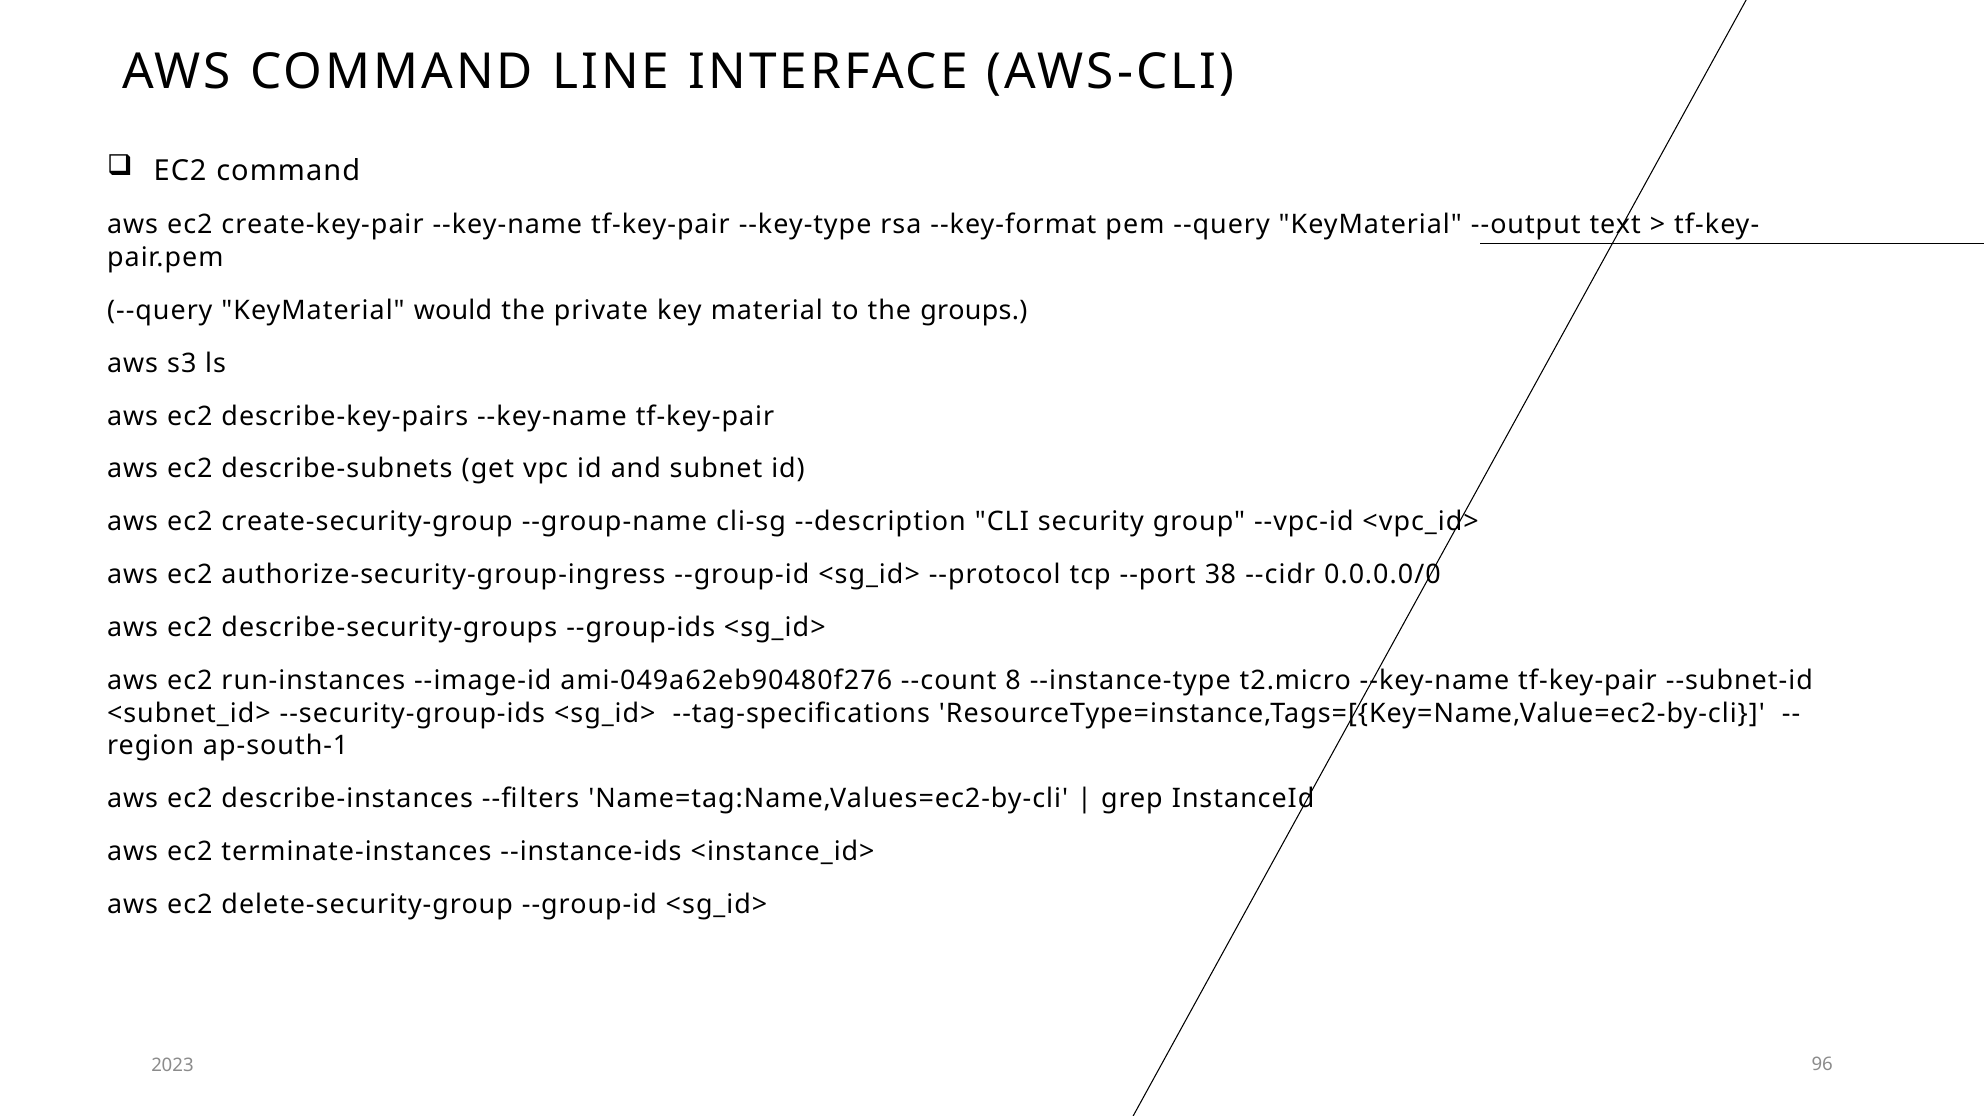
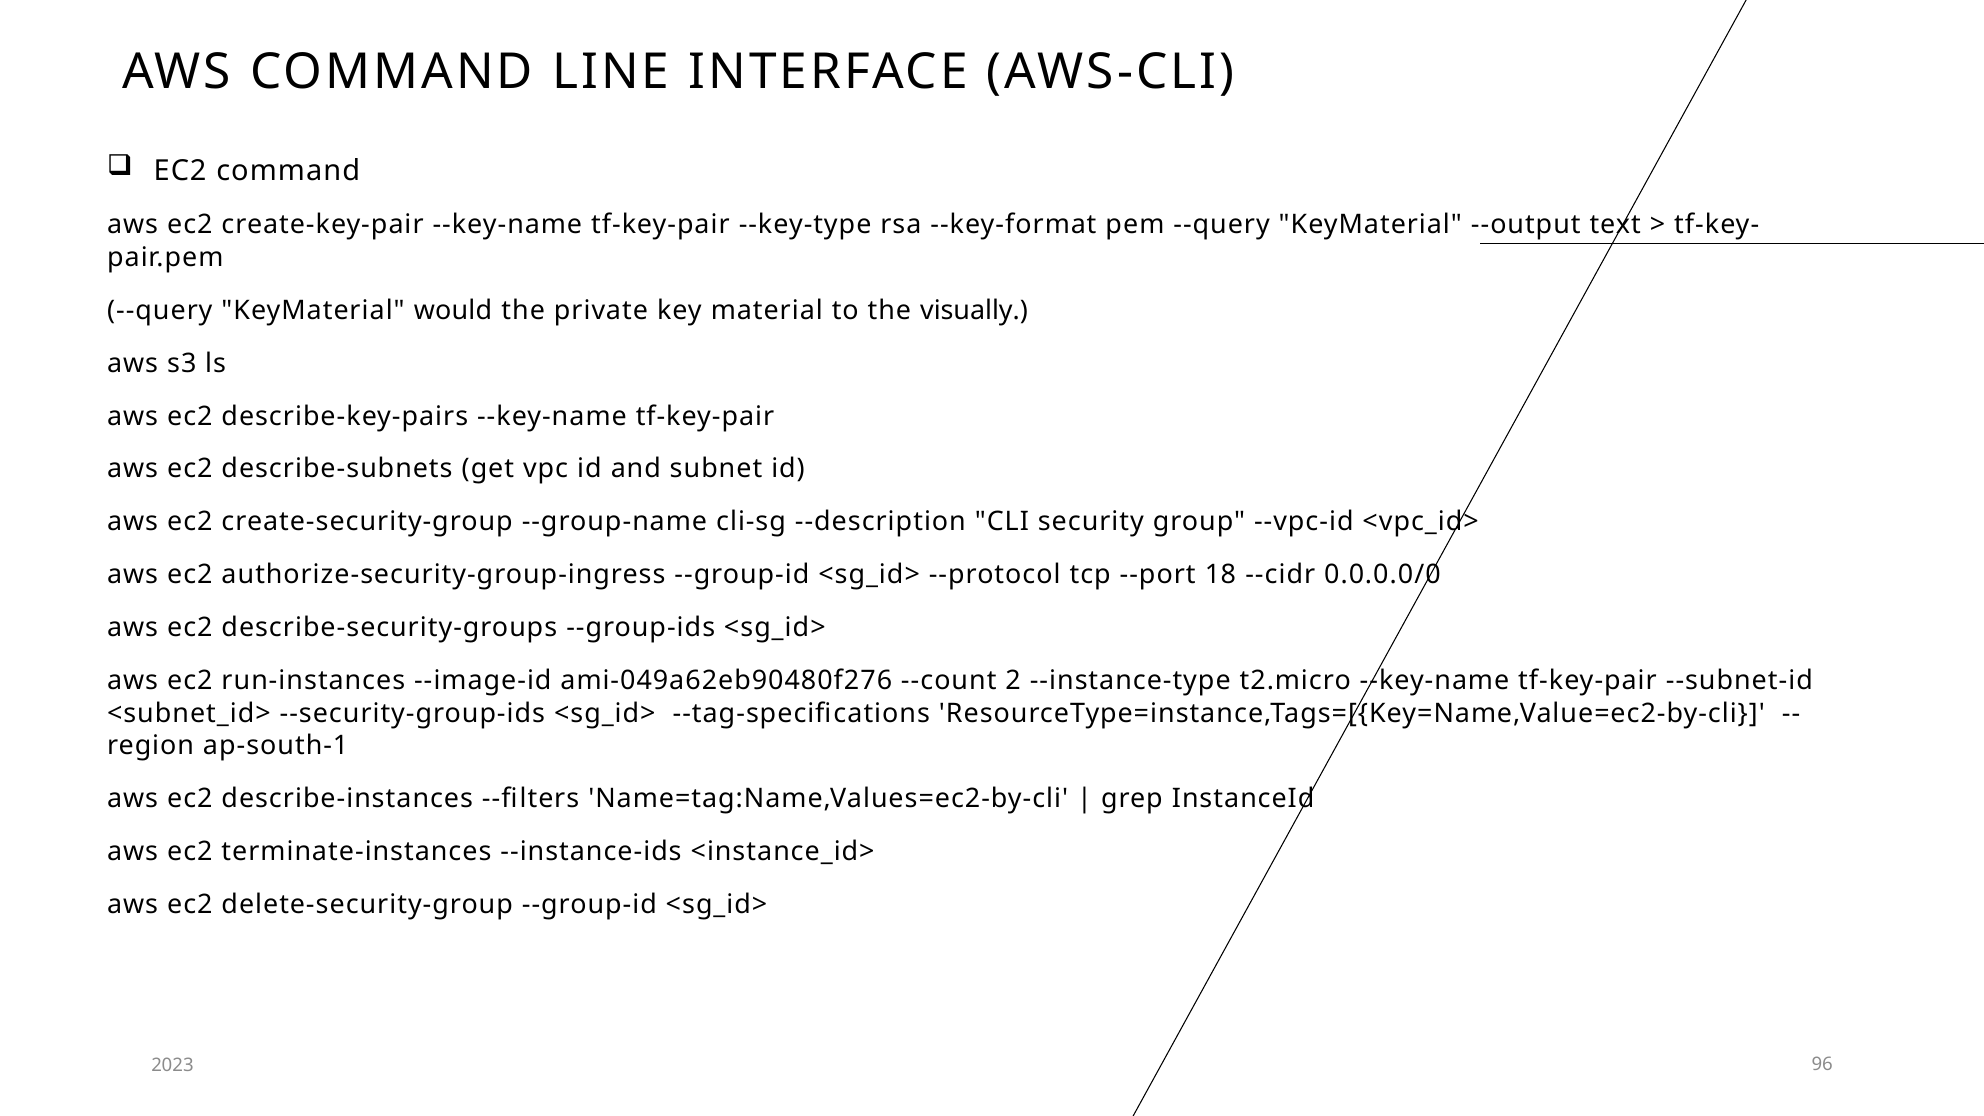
groups: groups -> visually (974, 310)
38: 38 -> 18 (1220, 575)
8: 8 -> 2 (1013, 681)
